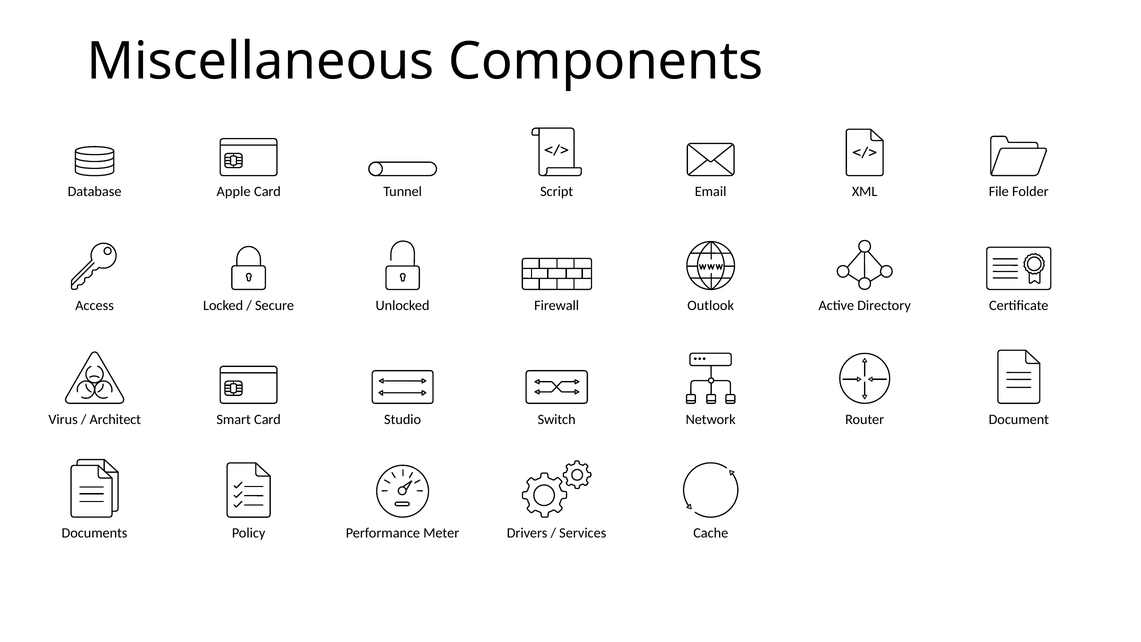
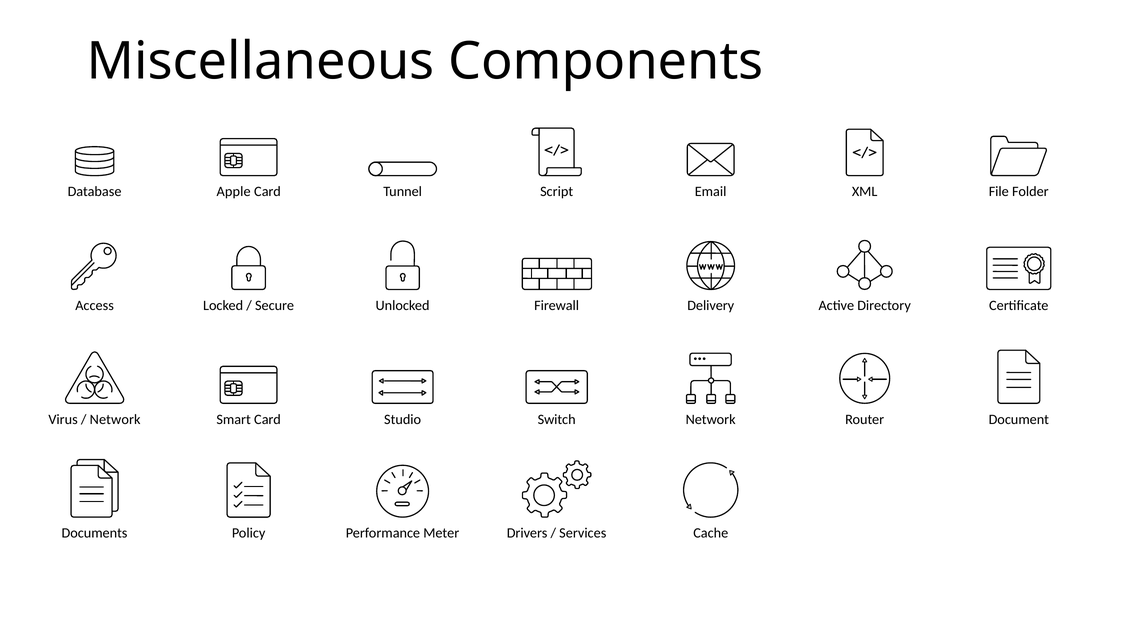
Outlook: Outlook -> Delivery (711, 305)
Architect: Architect -> Network (115, 419)
